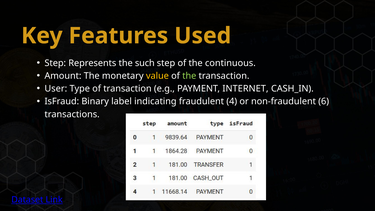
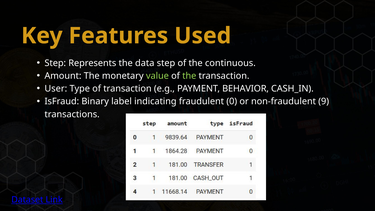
such: such -> data (145, 63)
value colour: yellow -> light green (157, 76)
INTERNET: INTERNET -> BEHAVIOR (246, 89)
4: 4 -> 0 (232, 101)
6: 6 -> 9 (324, 101)
